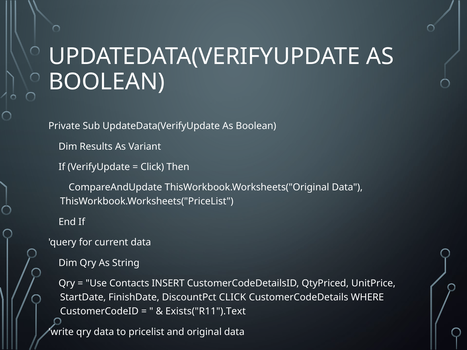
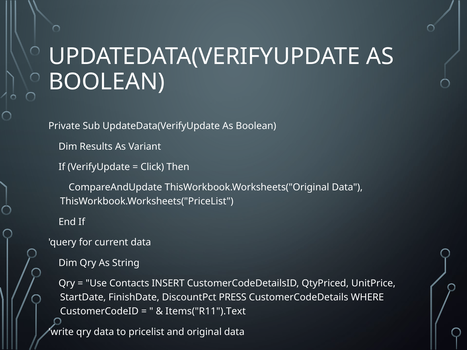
DiscountPct CLICK: CLICK -> PRESS (233, 298)
Exists("R11").Text: Exists("R11").Text -> Items("R11").Text (206, 312)
